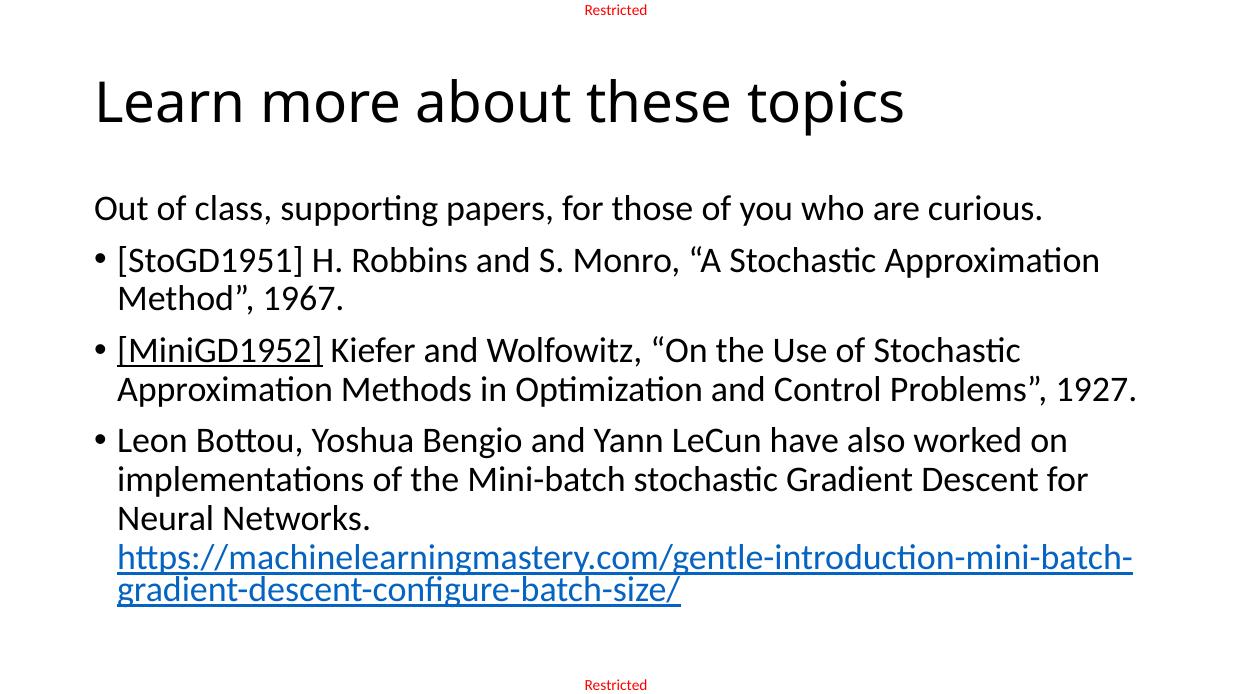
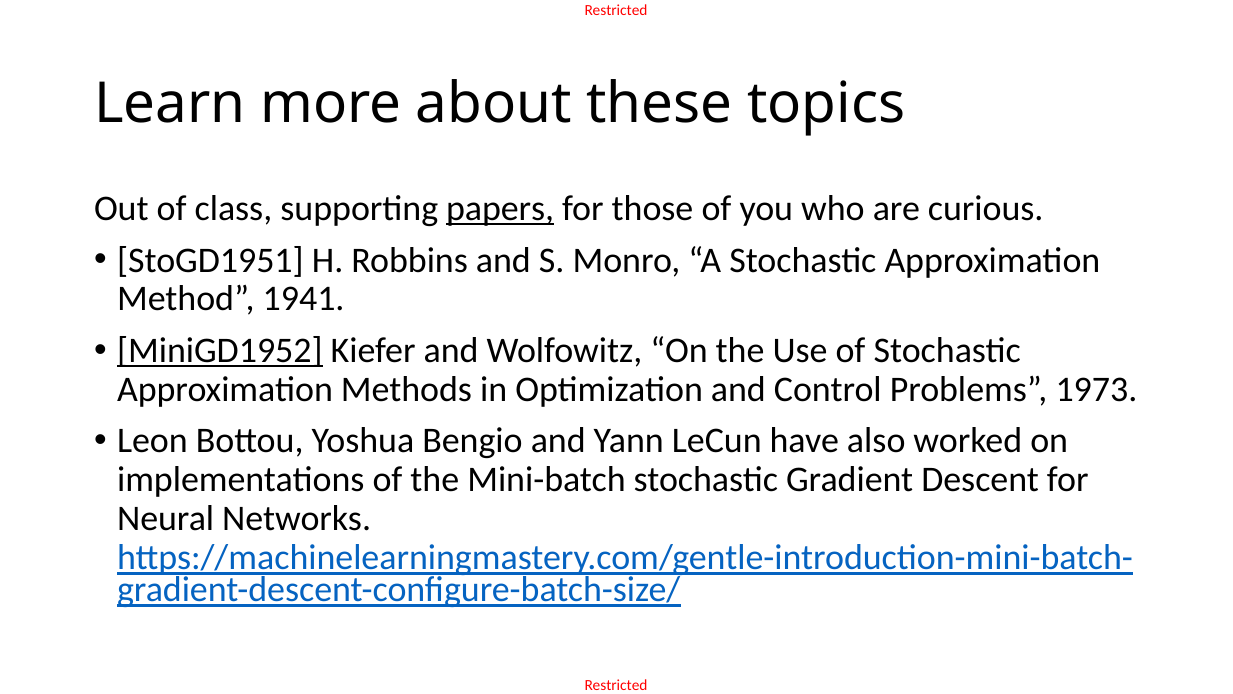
papers underline: none -> present (500, 208)
1967: 1967 -> 1941 (304, 299)
1927: 1927 -> 1973 (1096, 389)
